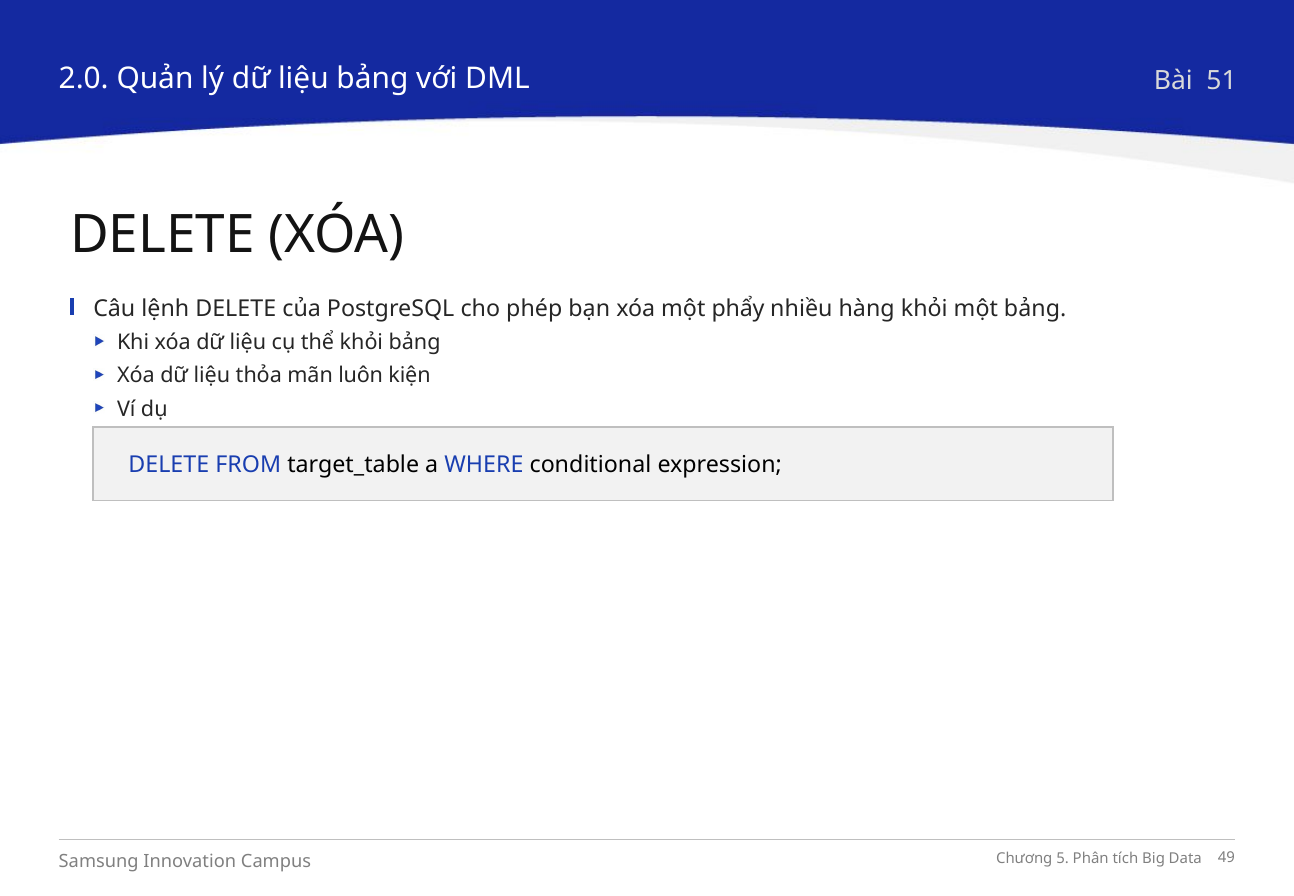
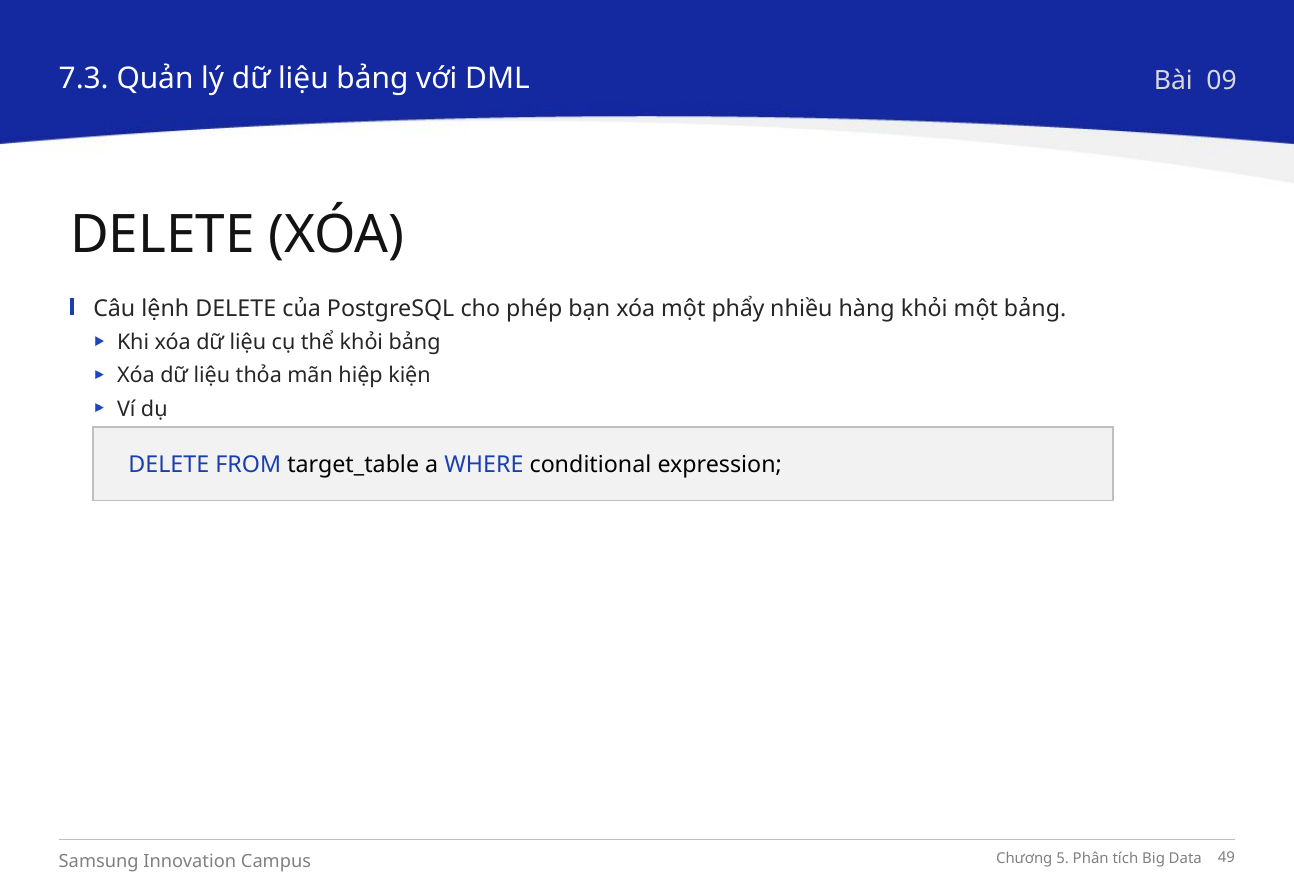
2.0: 2.0 -> 7.3 (84, 78)
51: 51 -> 09 (1222, 81)
luôn: luôn -> hiệp (361, 376)
